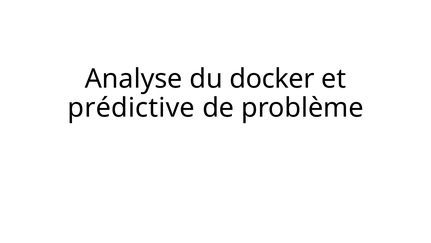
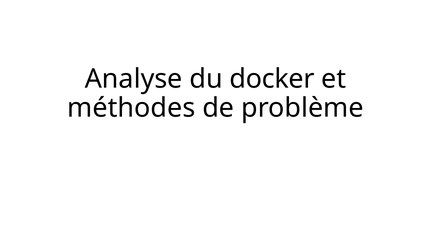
prédictive: prédictive -> méthodes (131, 108)
